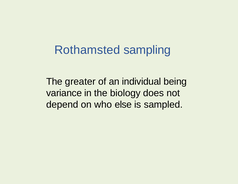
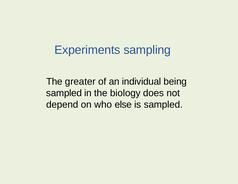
Rothamsted: Rothamsted -> Experiments (87, 50)
variance: variance -> sampled (64, 93)
